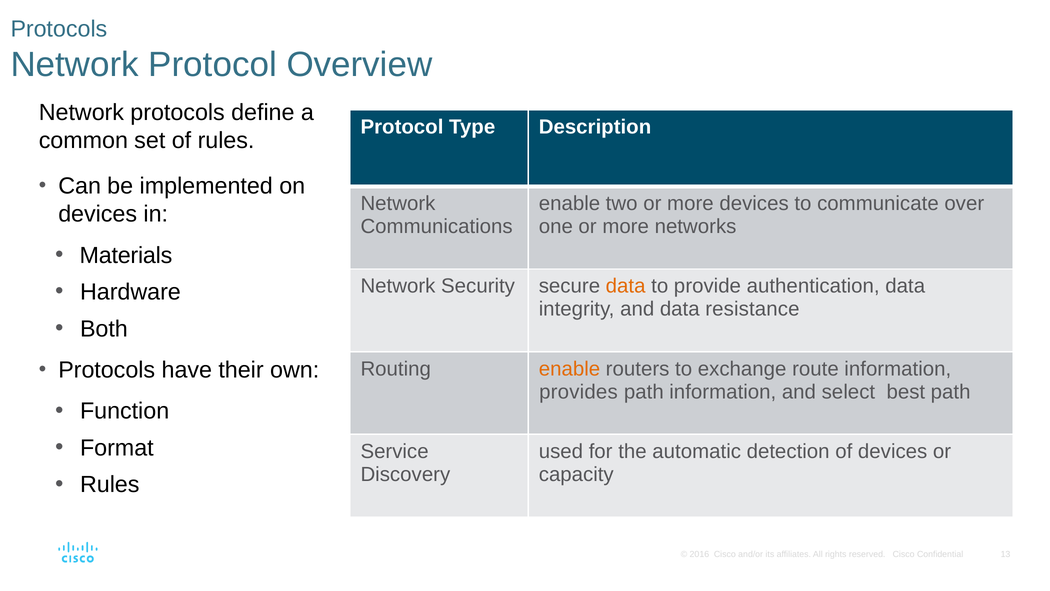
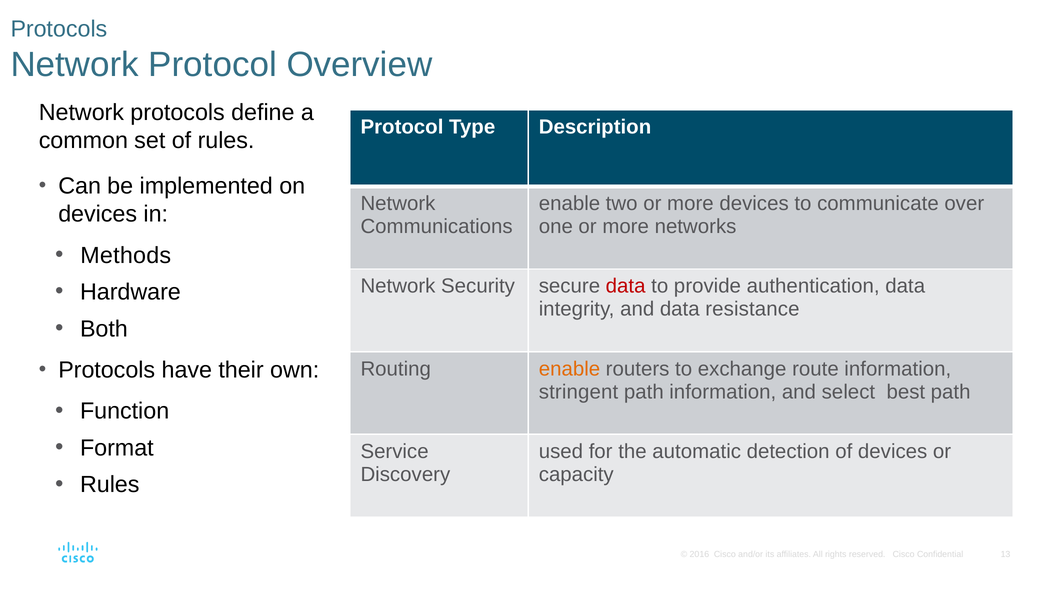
Materials: Materials -> Methods (126, 255)
data colour: orange -> red (626, 286)
provides: provides -> stringent (578, 392)
